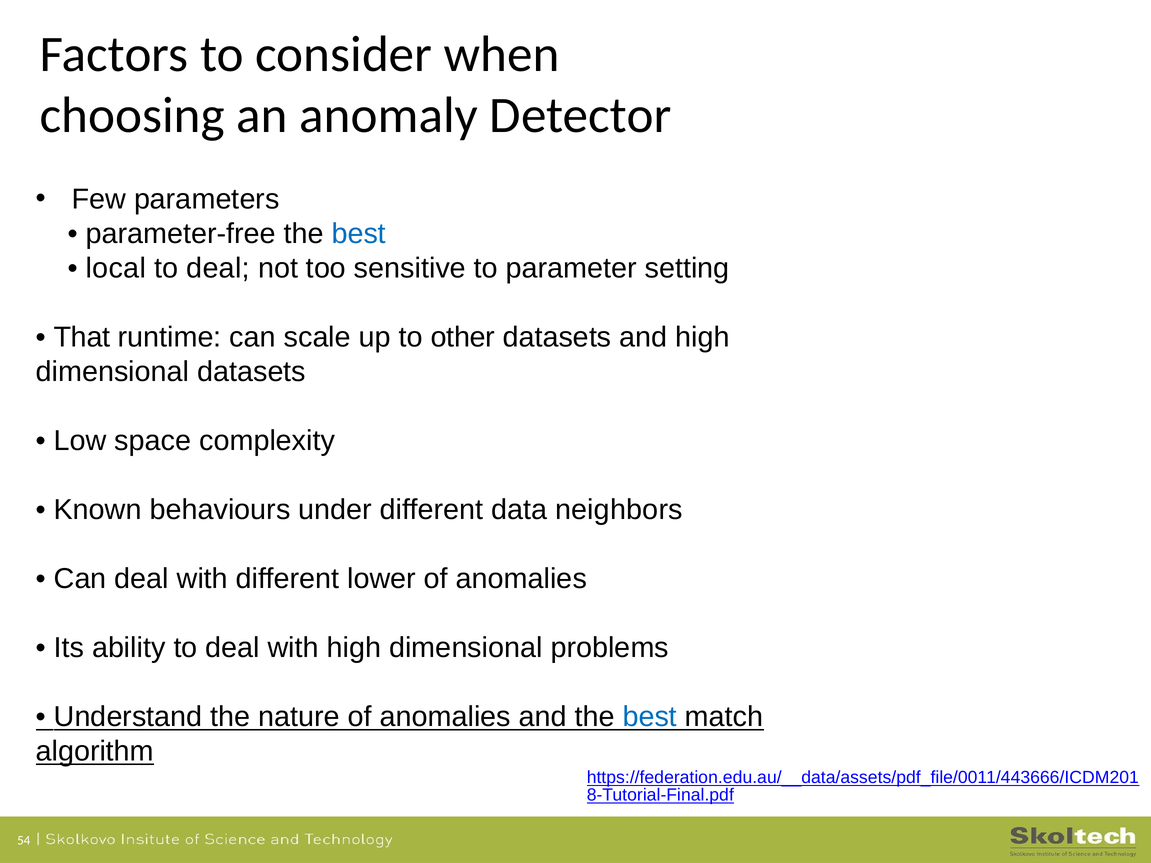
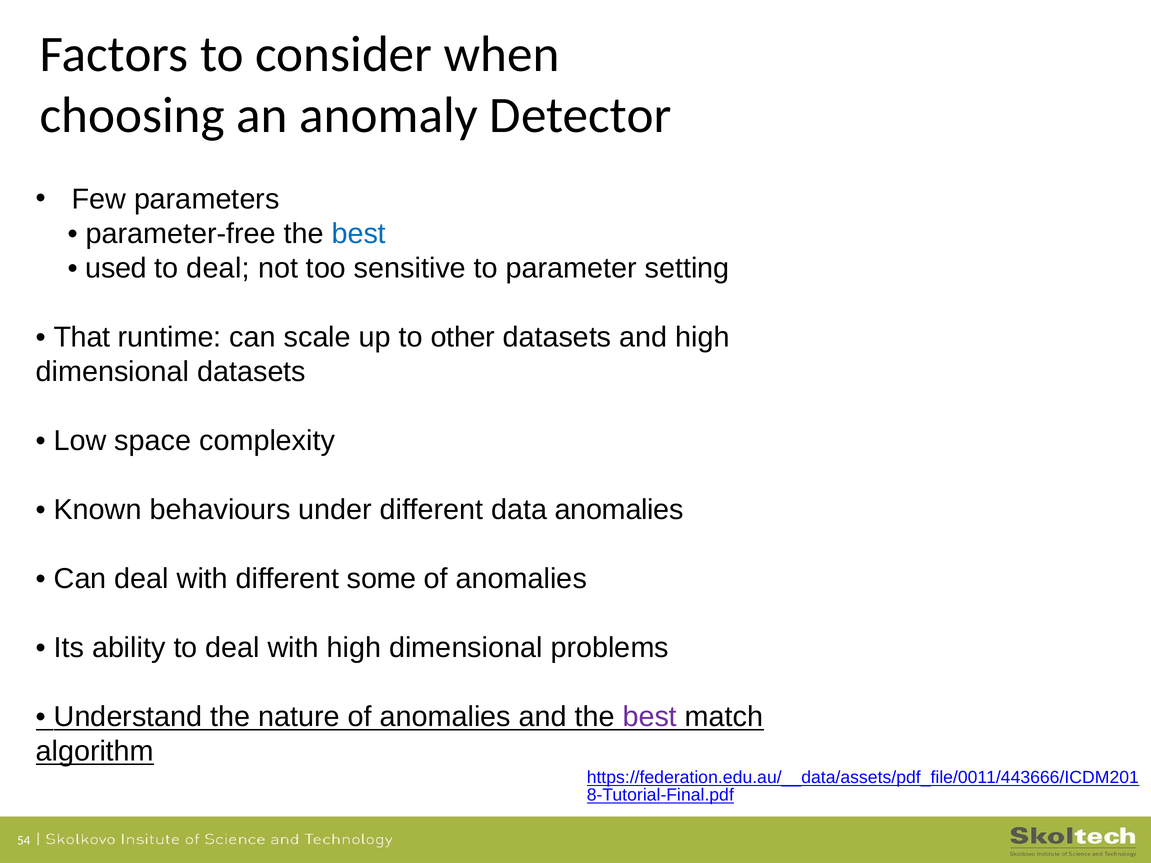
local: local -> used (116, 268)
data neighbors: neighbors -> anomalies (619, 510)
lower: lower -> some (382, 579)
best colour: blue -> purple (650, 717)
